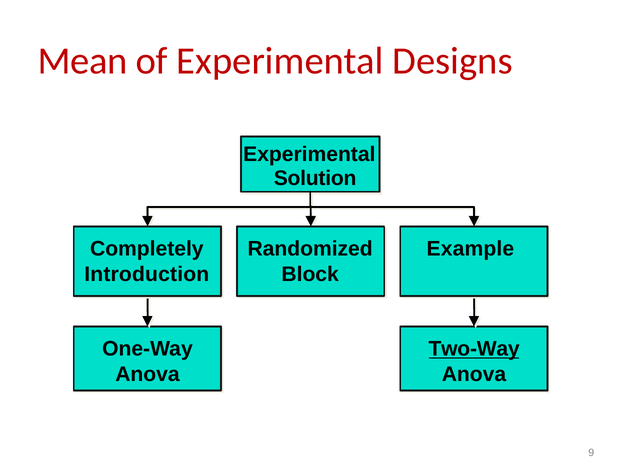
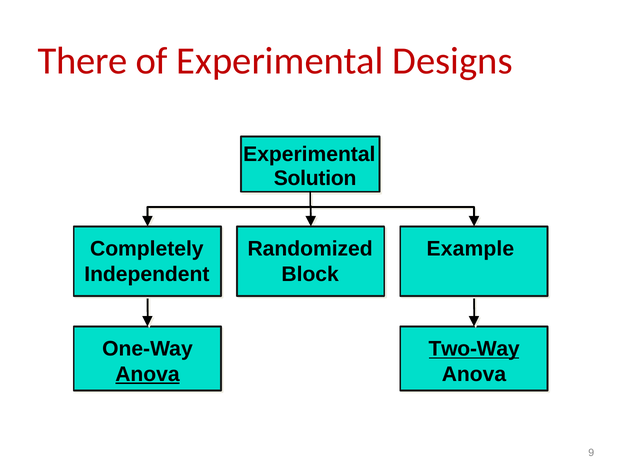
Mean: Mean -> There (83, 61)
Introduction: Introduction -> Independent (147, 274)
Anova underline: none -> present (147, 374)
